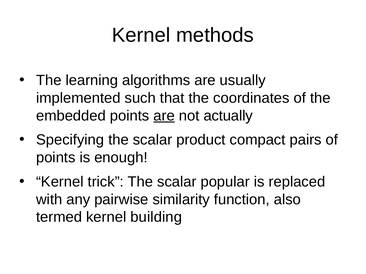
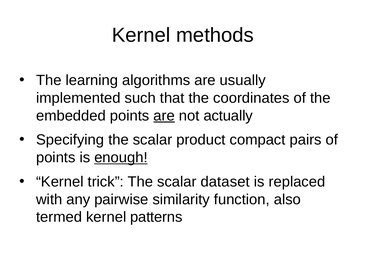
enough underline: none -> present (121, 158)
popular: popular -> dataset (225, 182)
building: building -> patterns (156, 217)
